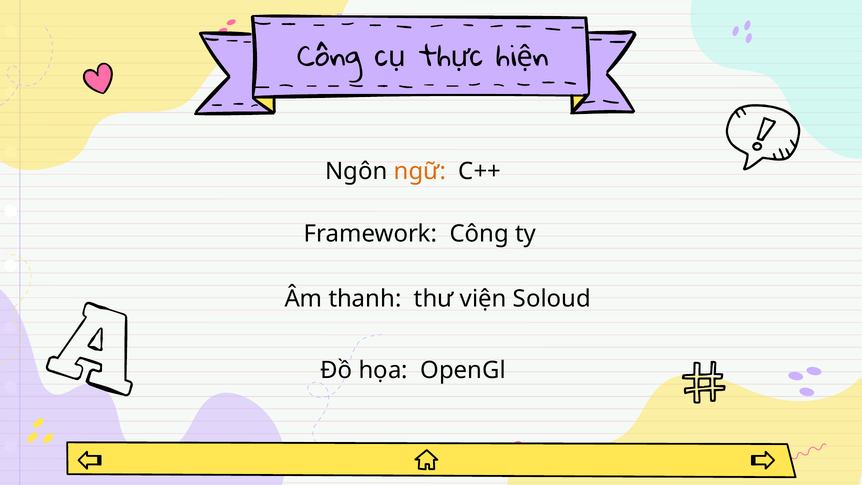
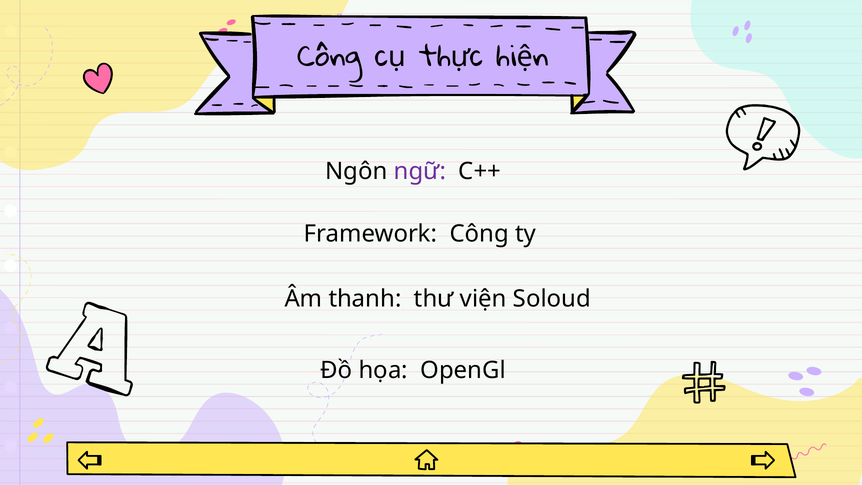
ngữ colour: orange -> purple (420, 172)
